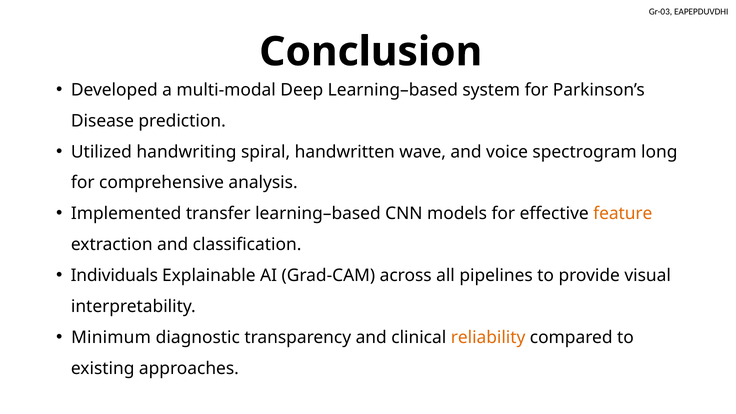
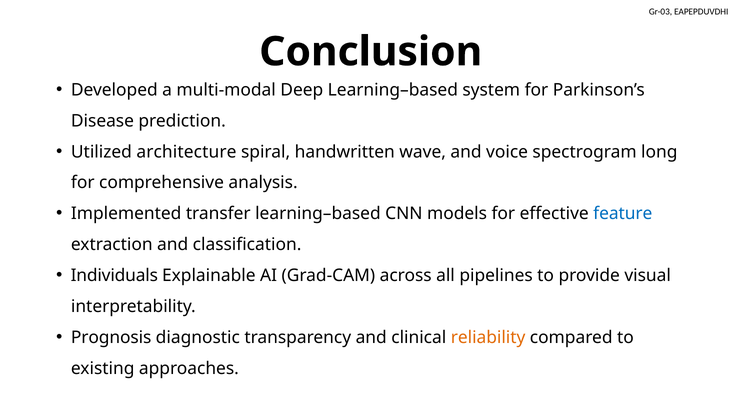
handwriting: handwriting -> architecture (186, 152)
feature colour: orange -> blue (623, 214)
Minimum: Minimum -> Prognosis (111, 337)
